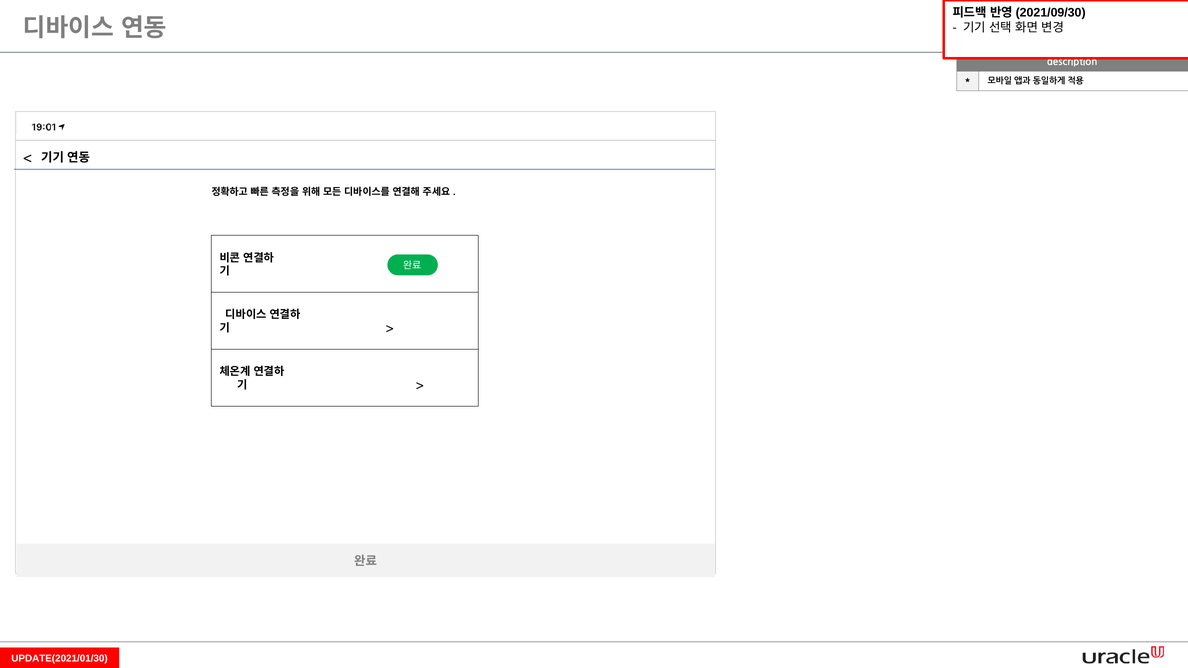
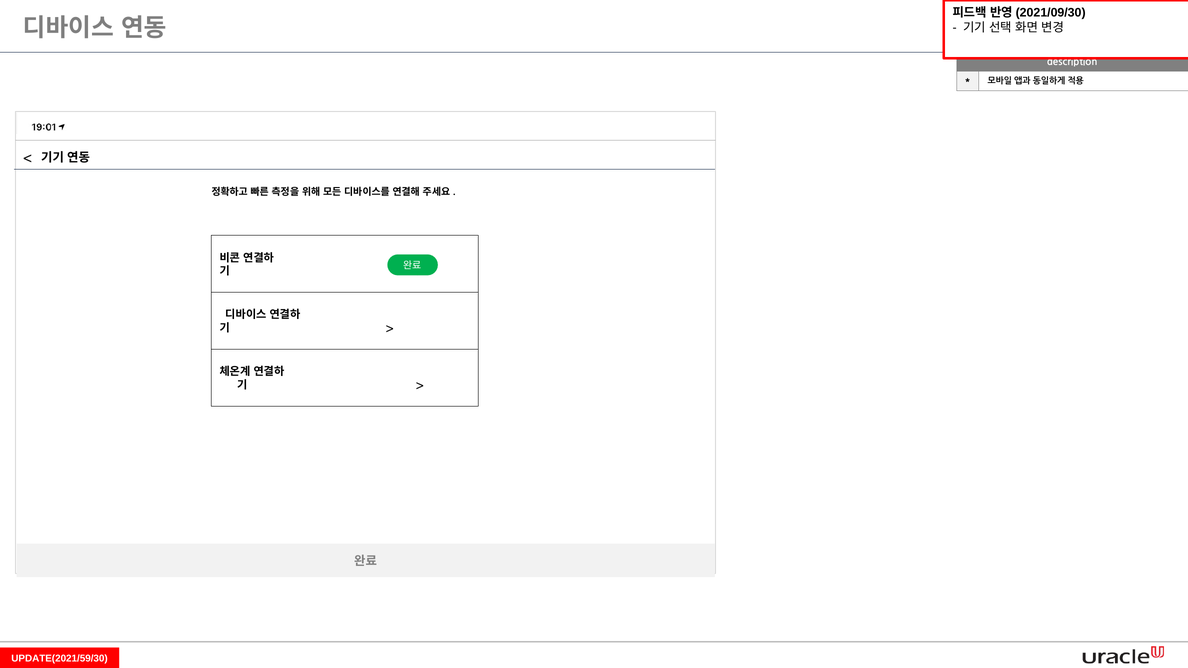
UPDATE(2021/01/30: UPDATE(2021/01/30 -> UPDATE(2021/59/30 (60, 659)
